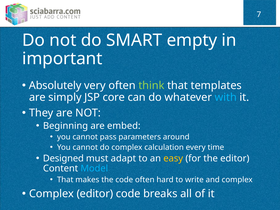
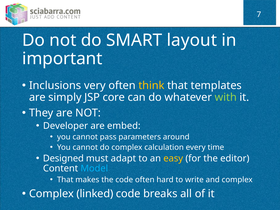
empty: empty -> layout (192, 40)
Absolutely: Absolutely -> Inclusions (55, 85)
think colour: light green -> yellow (151, 85)
with colour: light blue -> light green (226, 97)
Beginning: Beginning -> Developer (66, 126)
Complex editor: editor -> linked (95, 194)
